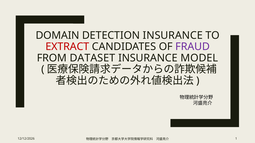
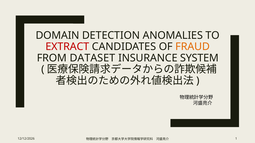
DETECTION INSURANCE: INSURANCE -> ANOMALIES (173, 35)
FRAUD colour: purple -> orange (193, 47)
MODEL: MODEL -> SYSTEM (199, 58)
